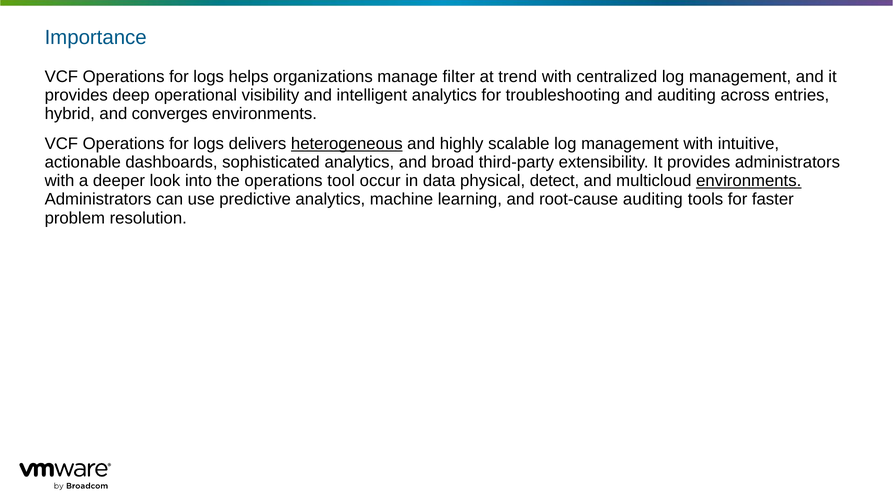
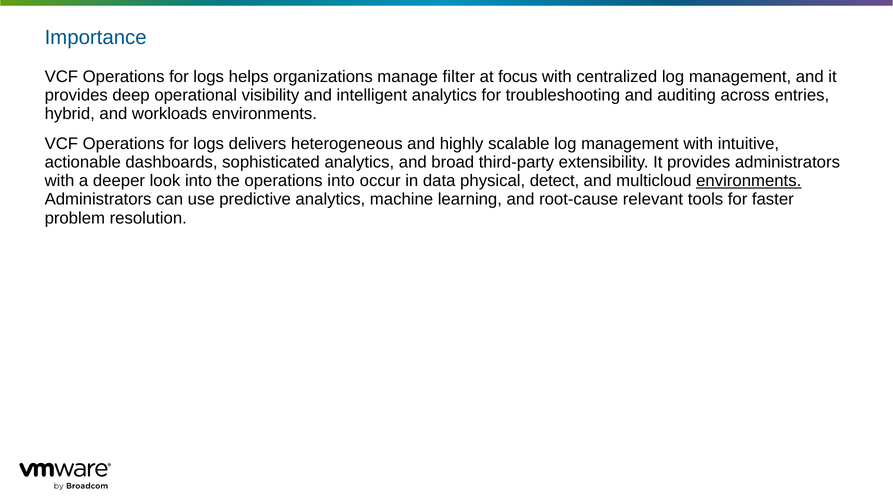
trend: trend -> focus (518, 77)
converges: converges -> workloads (170, 114)
heterogeneous underline: present -> none (347, 144)
operations tool: tool -> into (341, 181)
root-cause auditing: auditing -> relevant (653, 200)
